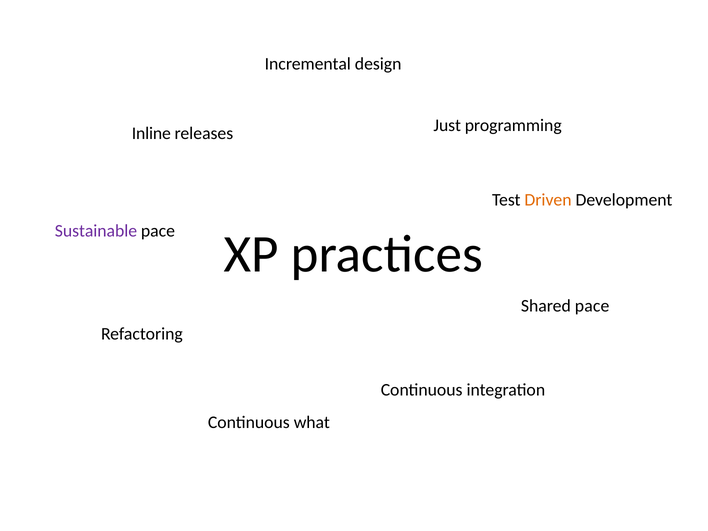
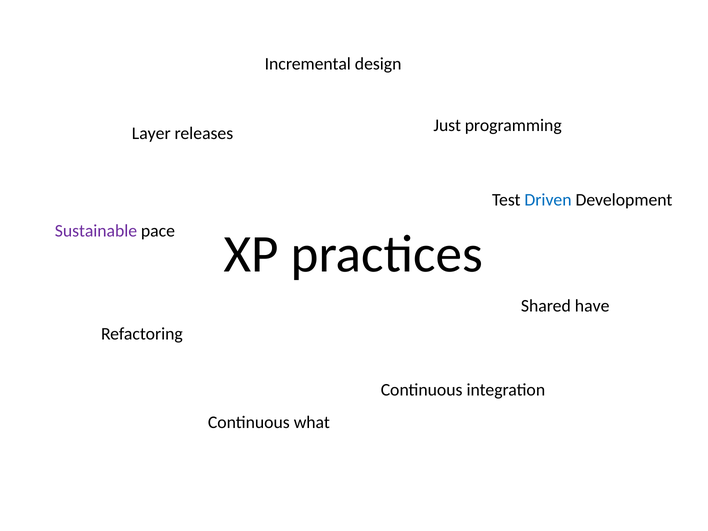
Inline: Inline -> Layer (151, 133)
Driven colour: orange -> blue (548, 200)
Shared pace: pace -> have (592, 306)
